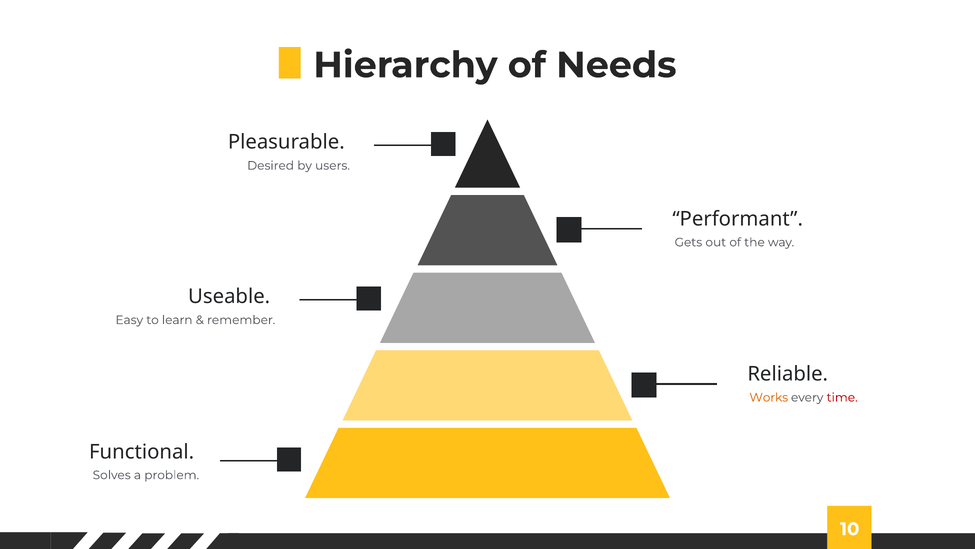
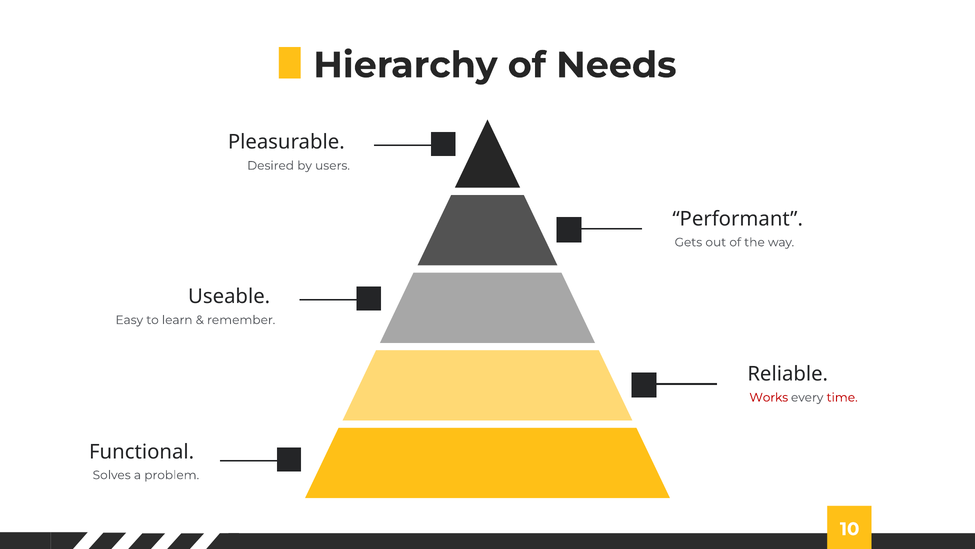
Works colour: orange -> red (769, 397)
